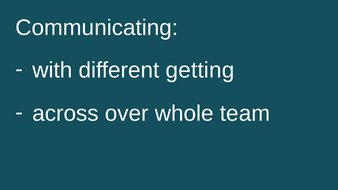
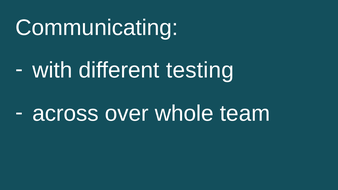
getting: getting -> testing (200, 70)
